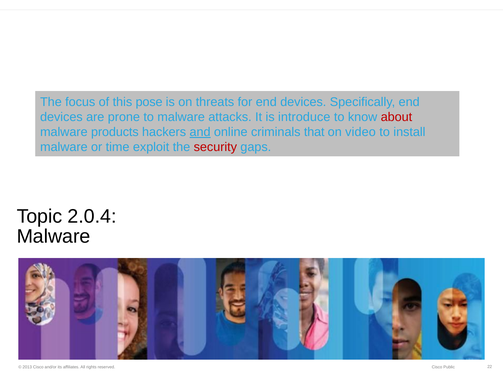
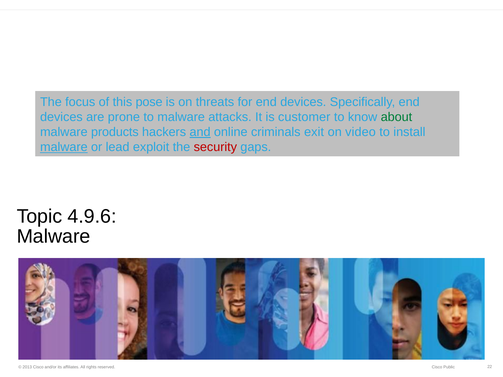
introduce: introduce -> customer (304, 117)
about colour: red -> green (396, 117)
that: that -> exit (314, 132)
malware underline: none -> present (64, 147)
time: time -> lead (118, 147)
2.0.4: 2.0.4 -> 4.9.6 (92, 216)
